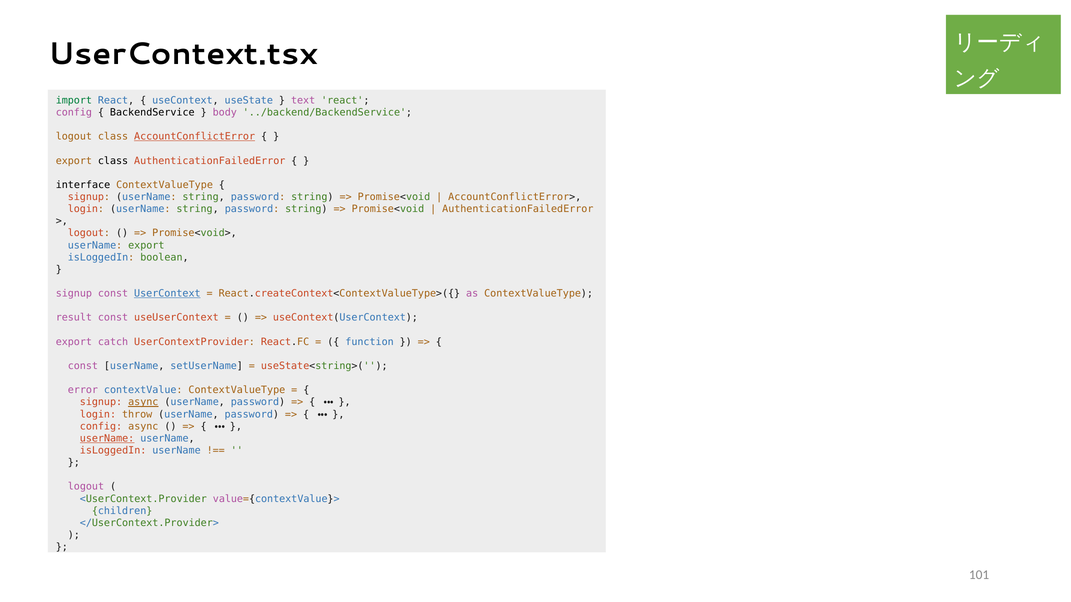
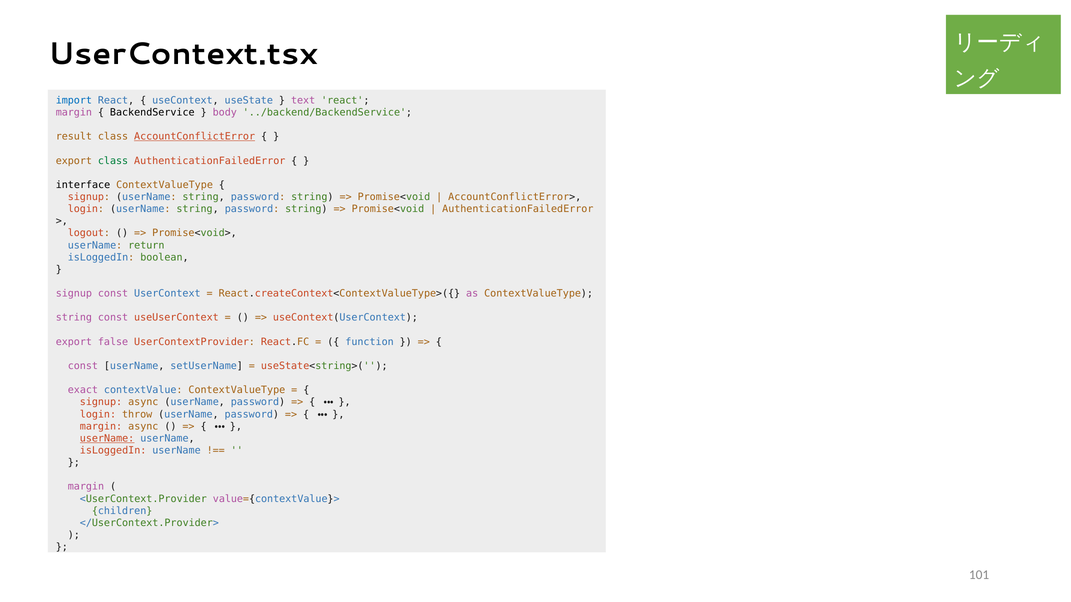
import colour: green -> blue (74, 100)
config: config -> margin (74, 113)
logout: logout -> result (74, 137)
class colour: black -> green (113, 161)
userName export: export -> return (146, 245)
UserContext underline: present -> none (167, 294)
result: result -> string (74, 318)
catch: catch -> false (113, 342)
error: error -> exact (83, 390)
async underline: present -> none (143, 402)
config: config -> margin (101, 427)
logout: logout -> margin (86, 487)
